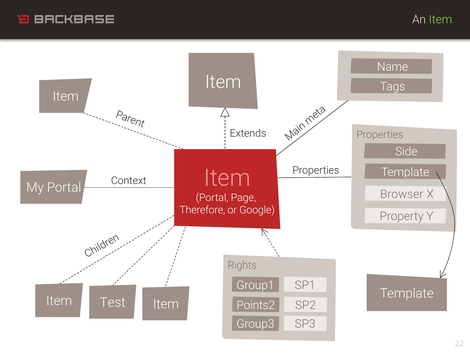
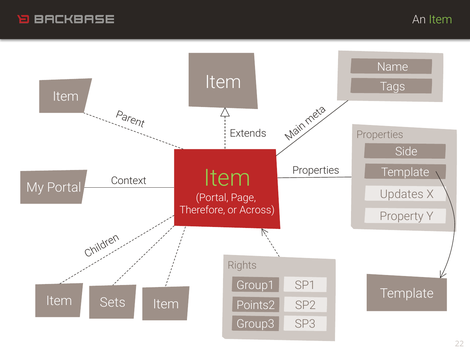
Item colour: pink -> light green (227, 178)
Browser: Browser -> Updates (402, 194)
Google: Google -> Across (257, 210)
Test: Test -> Sets (113, 302)
